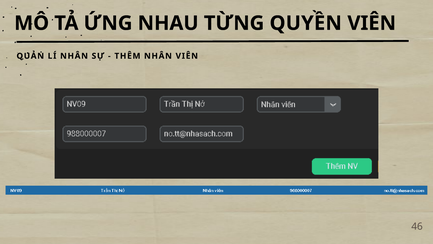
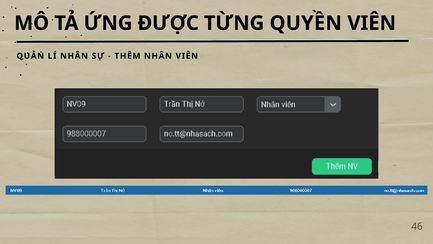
NHAU: NHAU -> ĐƯỢC (168, 23)
